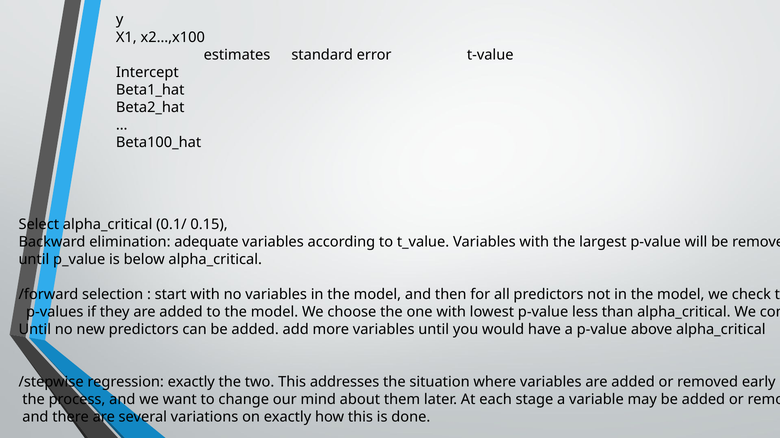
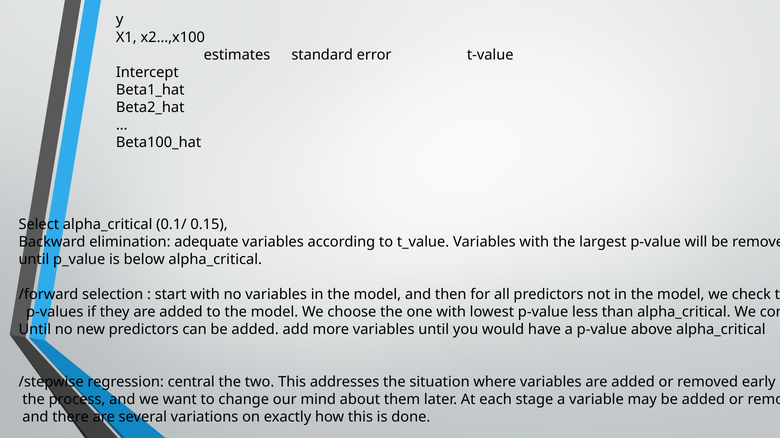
regression exactly: exactly -> central (191, 383)
